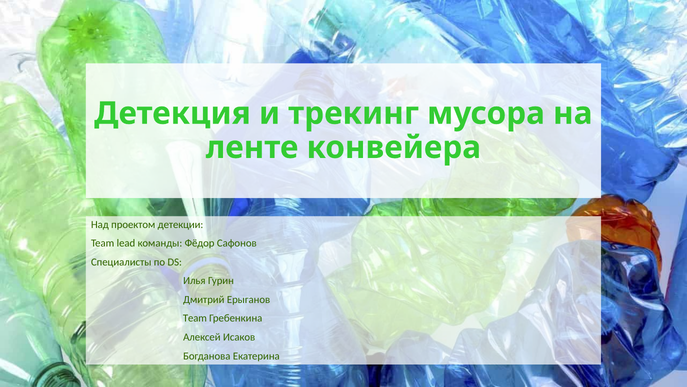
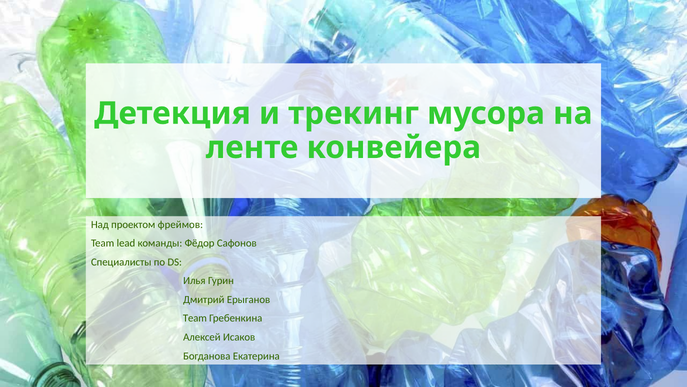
детекции: детекции -> фреймов (180, 224)
